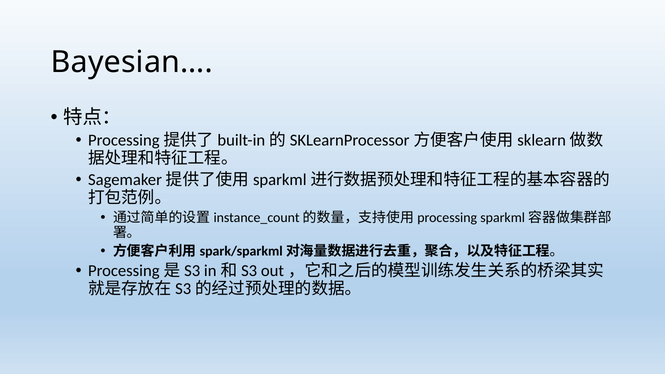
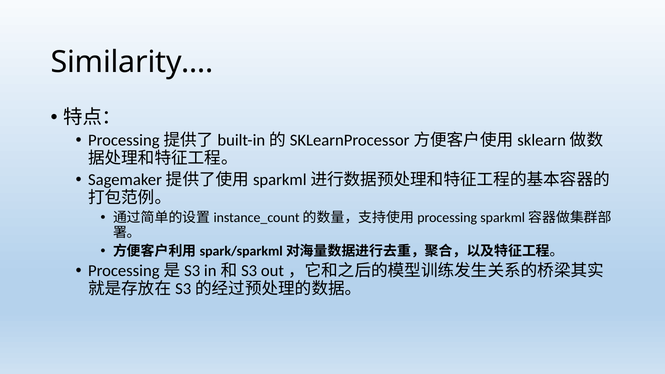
Bayesian…: Bayesian… -> Similarity… (132, 62)
